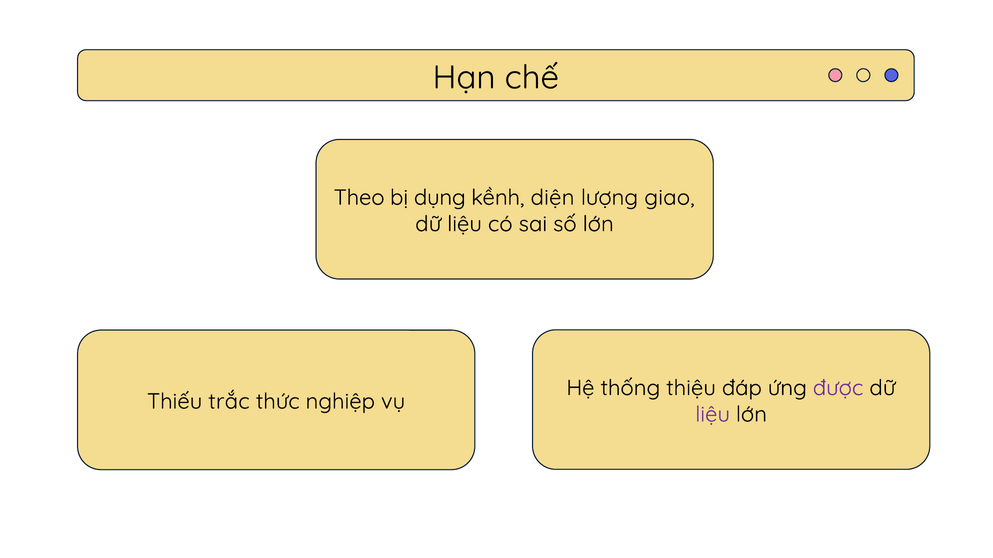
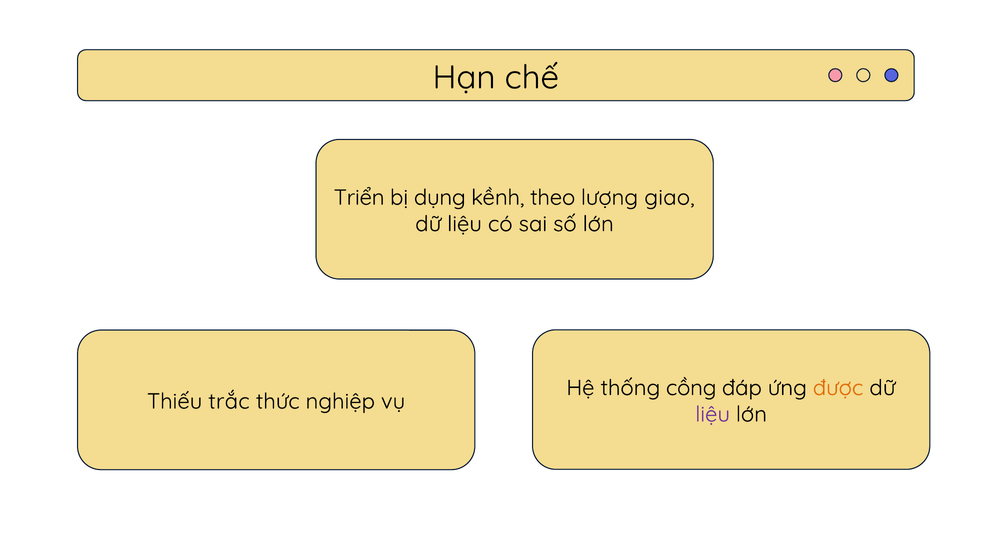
Theo: Theo -> Triển (359, 198)
diện: diện -> theo (553, 198)
thiệu: thiệu -> cồng (691, 388)
được colour: purple -> orange (838, 388)
